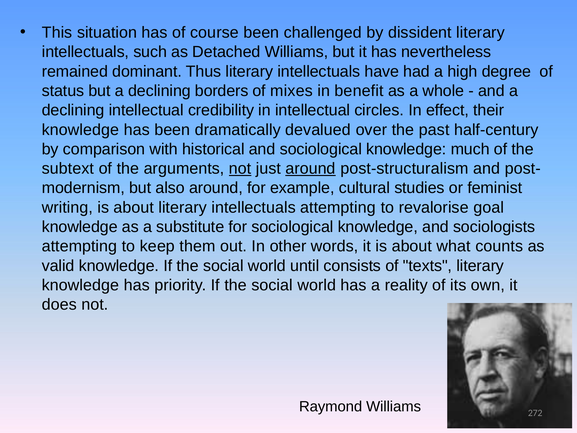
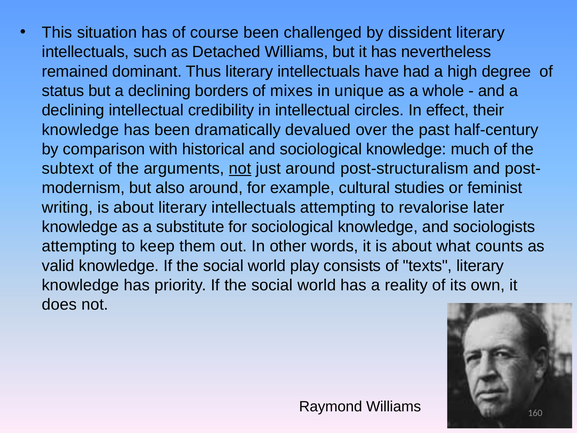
benefit: benefit -> unique (359, 91)
around underline: present -> none (310, 168)
goal: goal -> later (489, 207)
until: until -> play (305, 266)
272: 272 -> 160 (535, 413)
